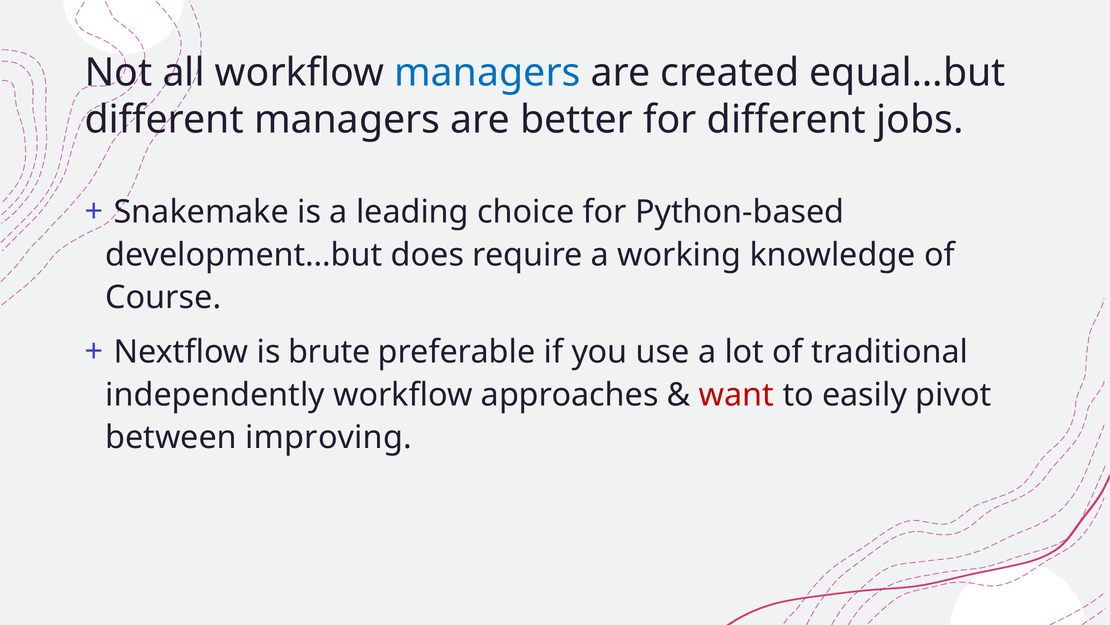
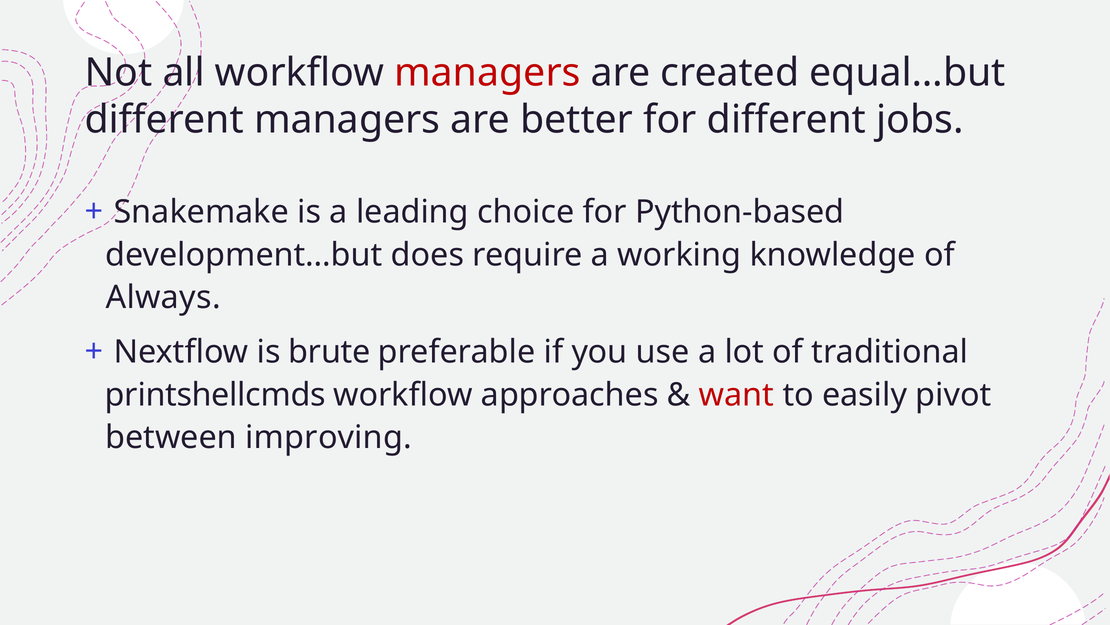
managers colour: blue -> red (487, 73)
Course: Course -> Always (163, 297)
independently: independently -> printshellcmds (215, 395)
